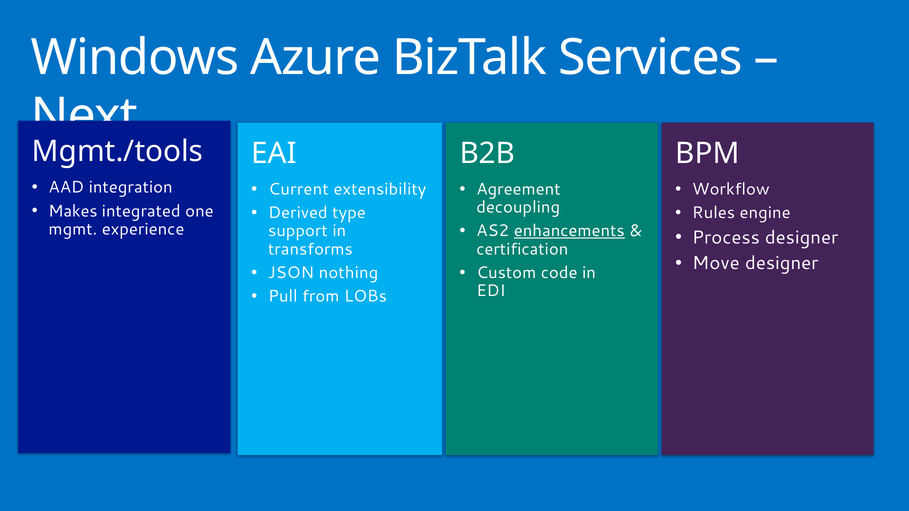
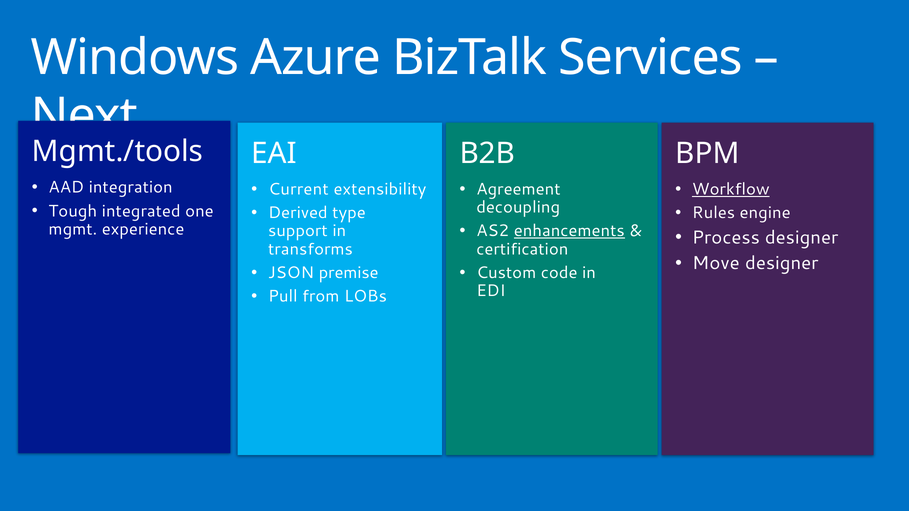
Workflow underline: none -> present (731, 189)
Makes: Makes -> Tough (73, 211)
nothing: nothing -> premise (349, 273)
